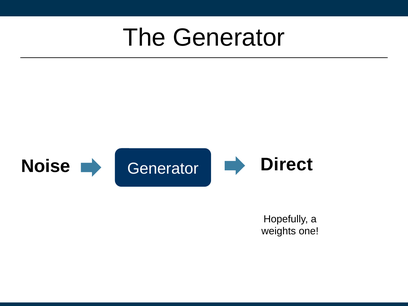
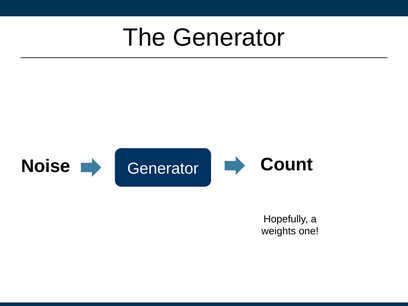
Direct: Direct -> Count (287, 164)
